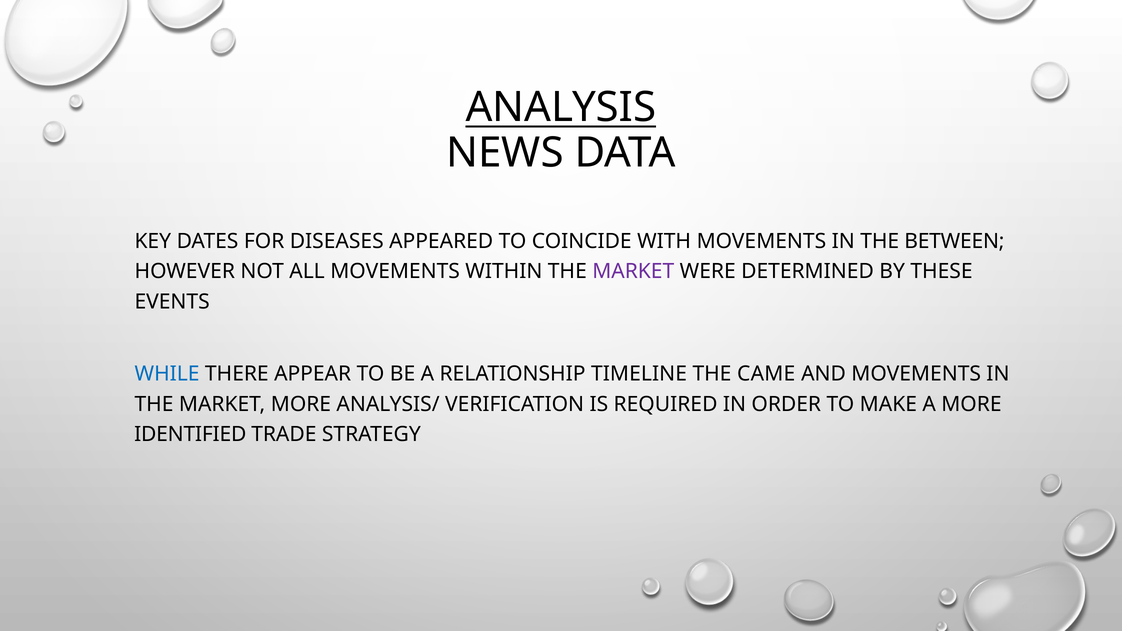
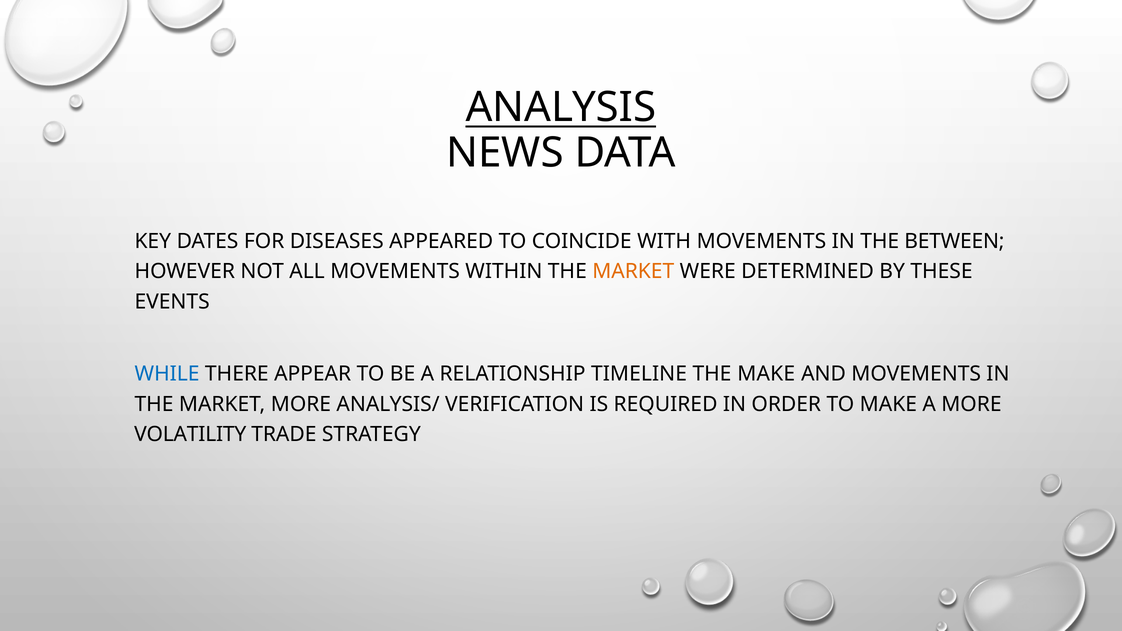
MARKET colour: purple -> orange (633, 271)
THE CAME: CAME -> MAKE (766, 374)
IDENTIFIED: IDENTIFIED -> VOLATILITY (190, 435)
